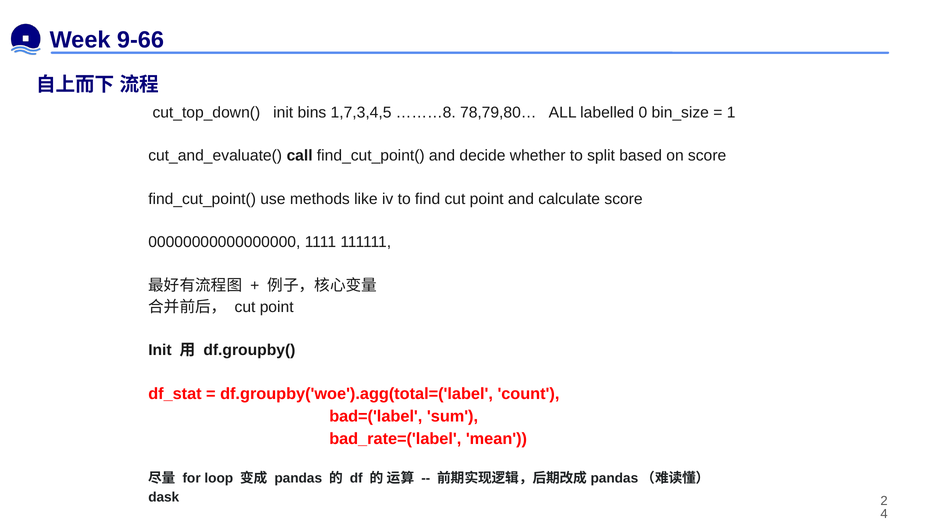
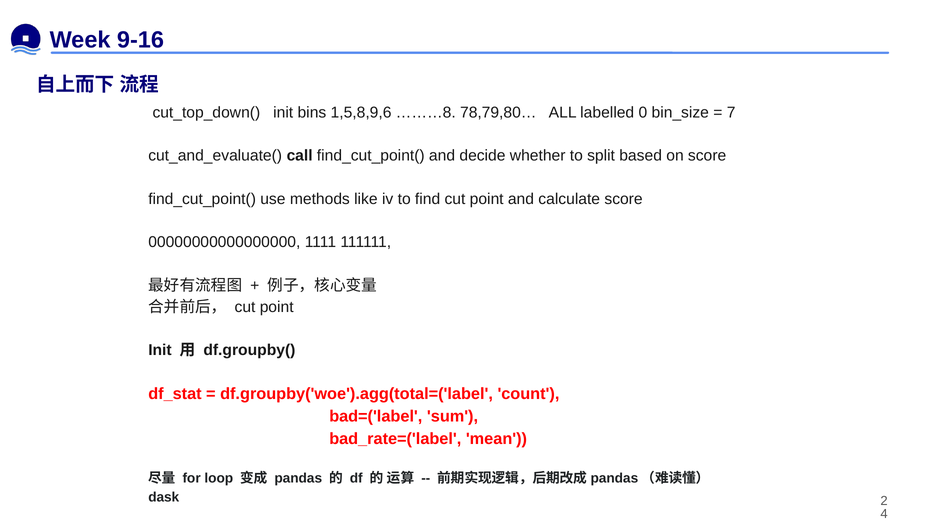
9-66: 9-66 -> 9-16 (140, 40)
1,7,3,4,5: 1,7,3,4,5 -> 1,5,8,9,6 (361, 112)
1: 1 -> 7 (731, 112)
